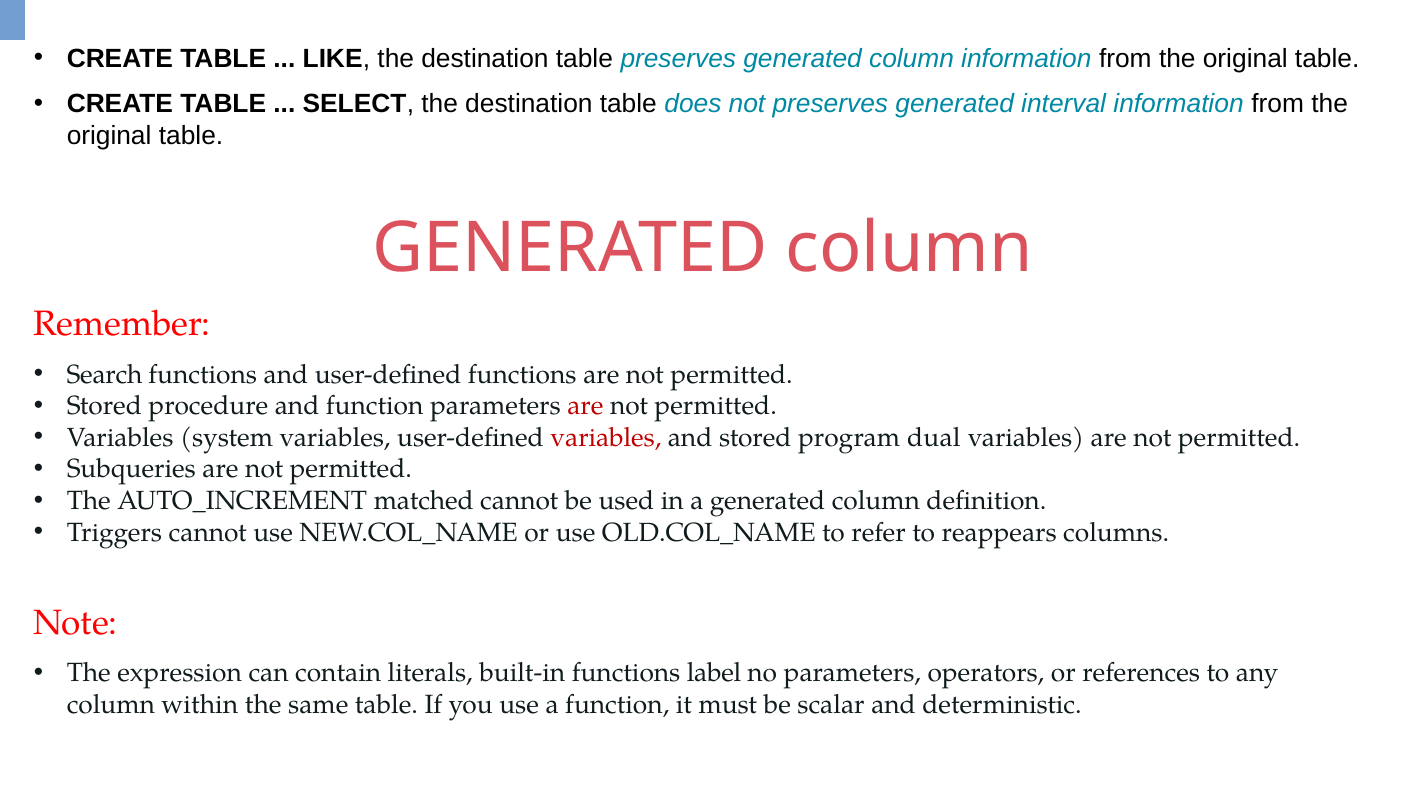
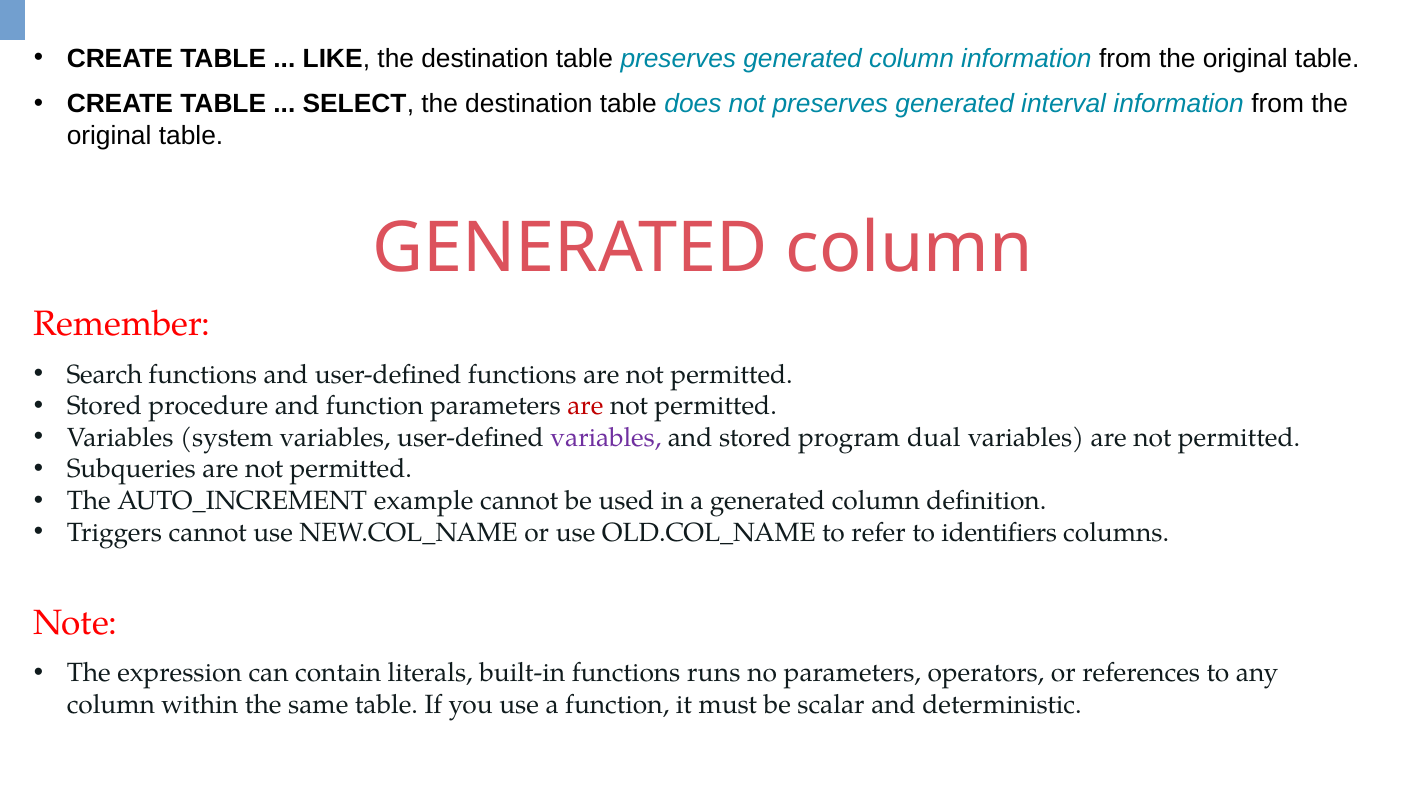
variables colour: red -> purple (606, 438)
matched: matched -> example (424, 501)
reappears: reappears -> identifiers (999, 533)
label: label -> runs (714, 673)
